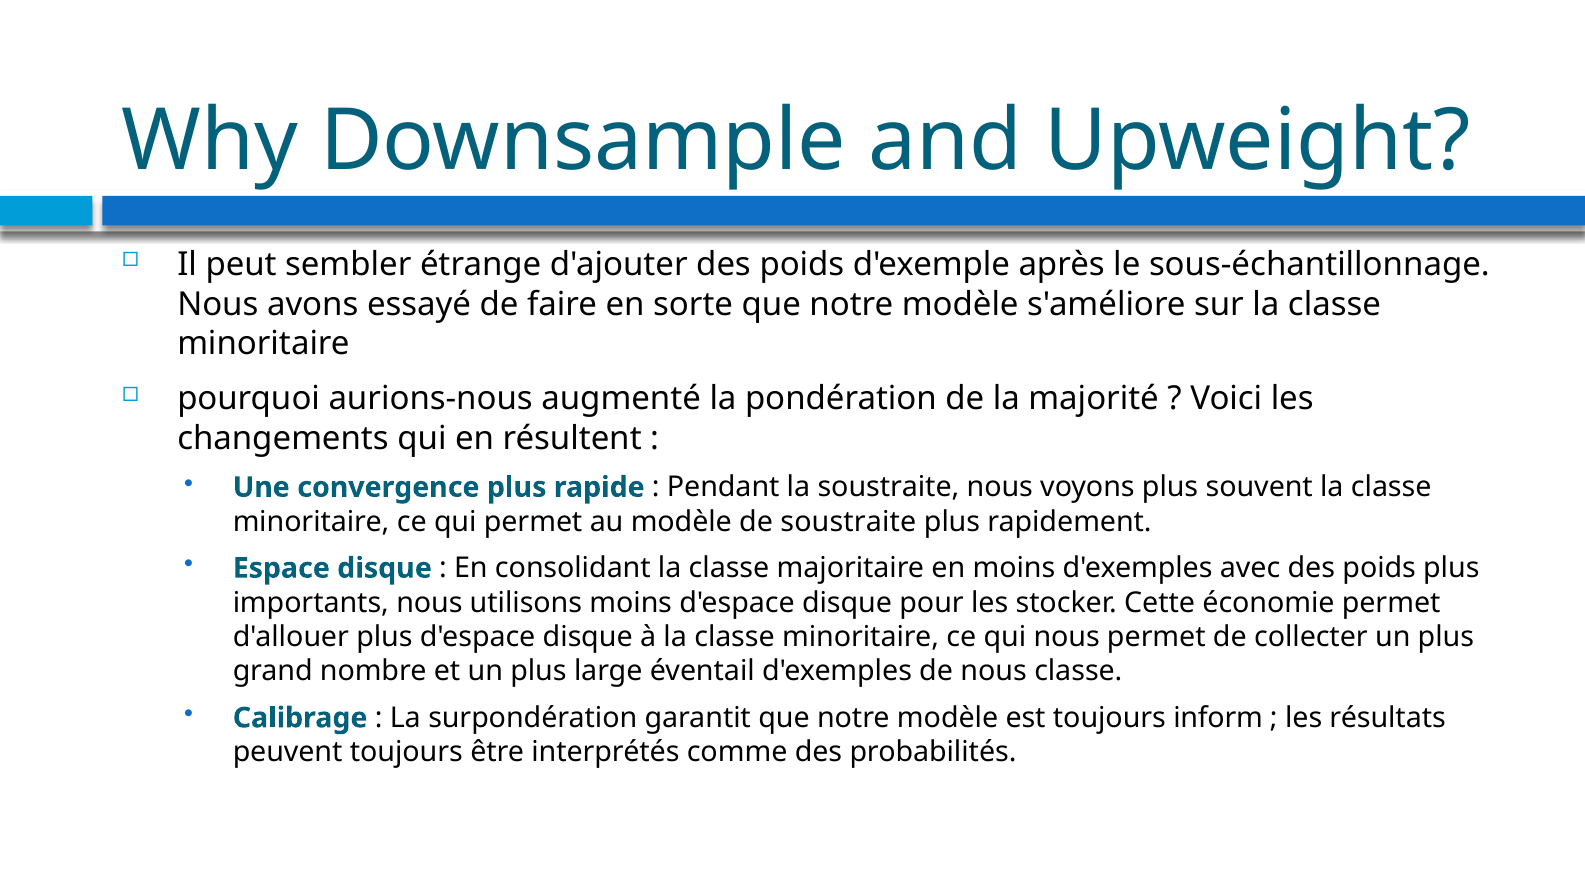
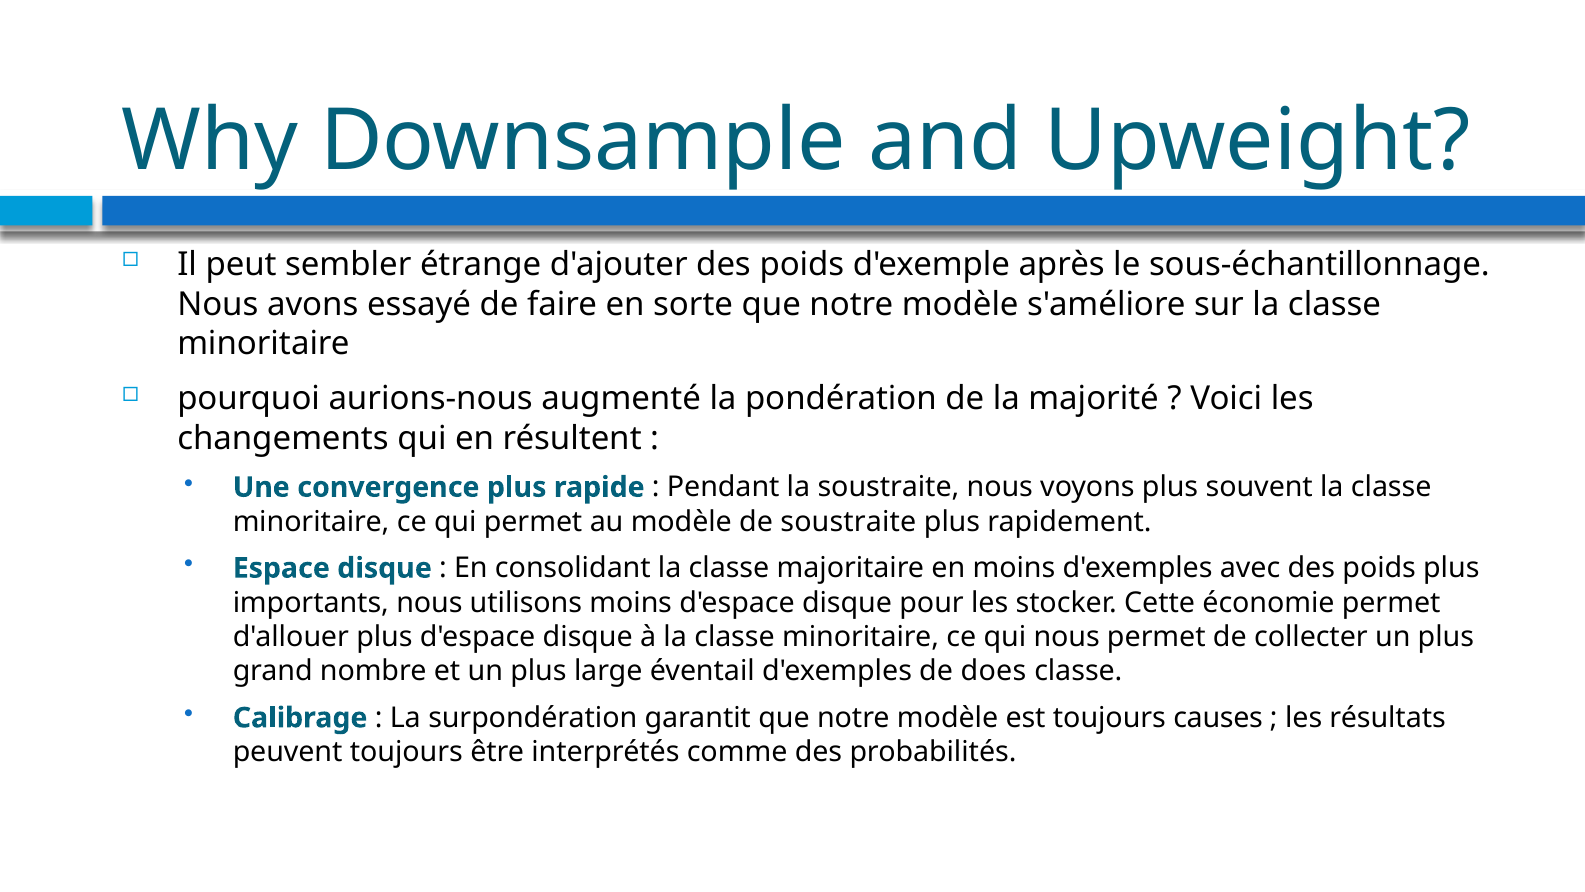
de nous: nous -> does (994, 671)
inform: inform -> causes (1218, 718)
